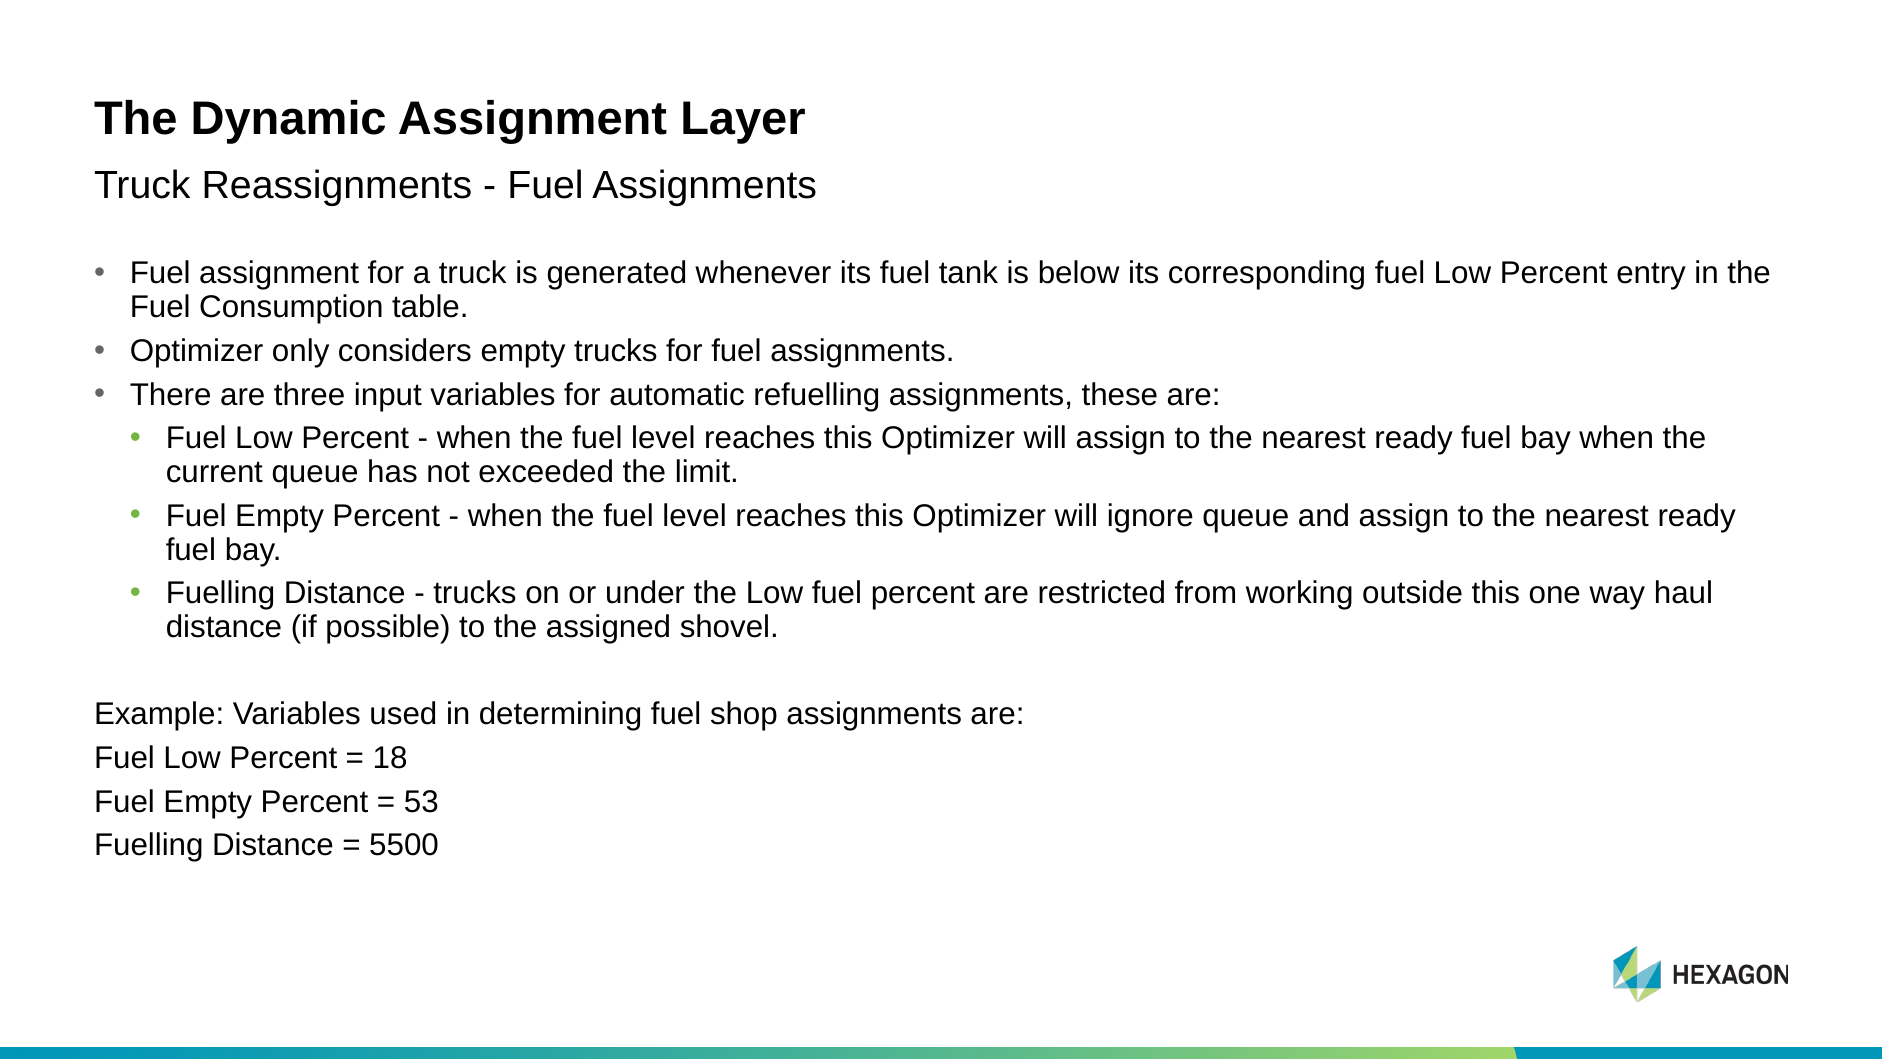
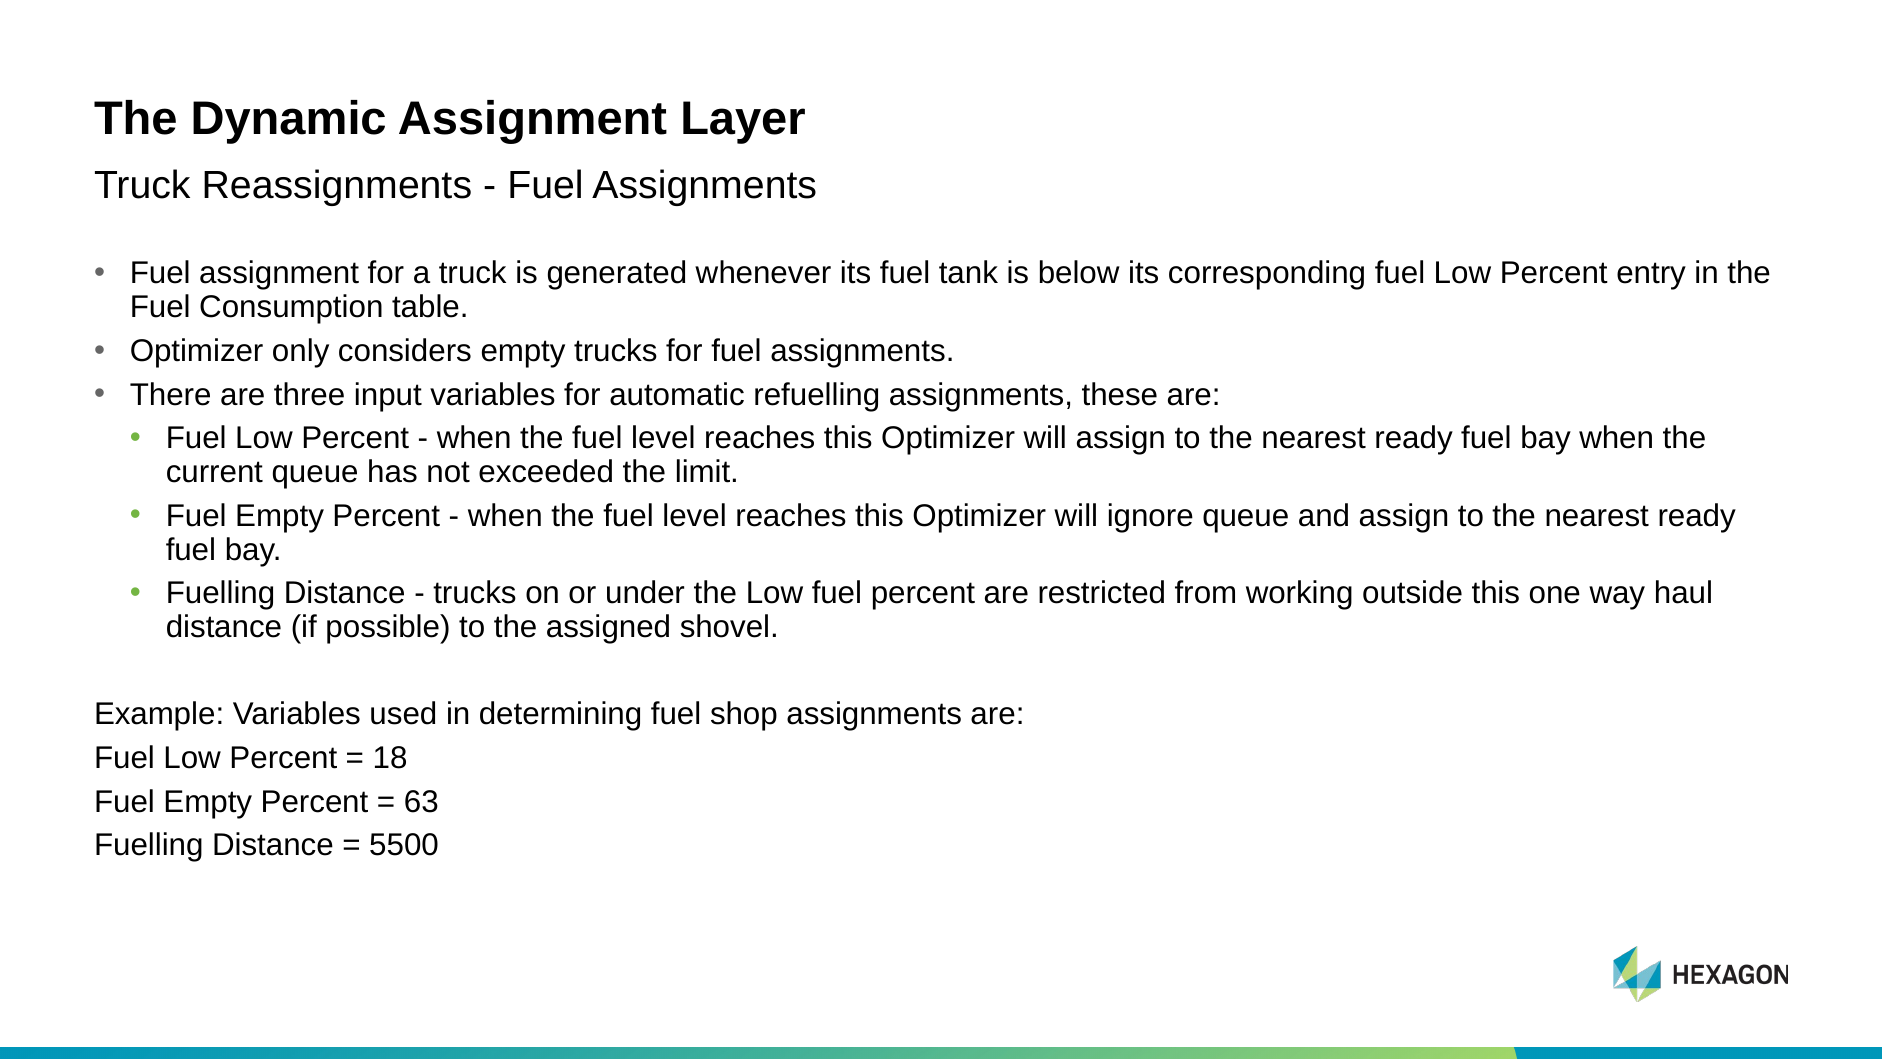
53: 53 -> 63 (421, 801)
